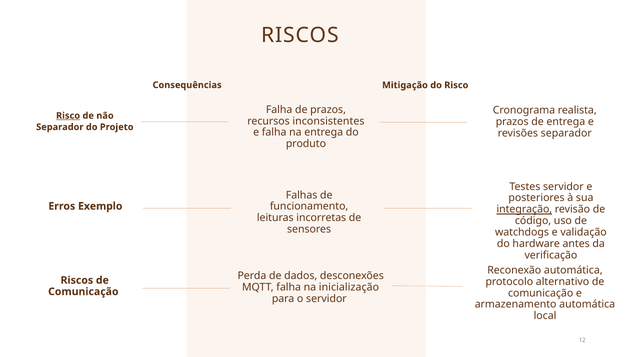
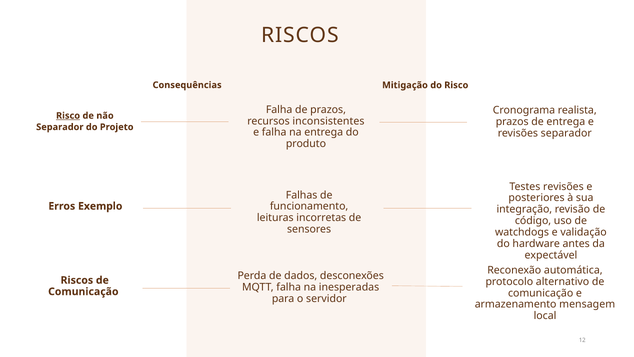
Testes servidor: servidor -> revisões (563, 186)
integração underline: present -> none (524, 209)
verificação: verificação -> expectável (551, 255)
inicialização: inicialização -> inesperadas (349, 287)
armazenamento automática: automática -> mensagem (587, 304)
